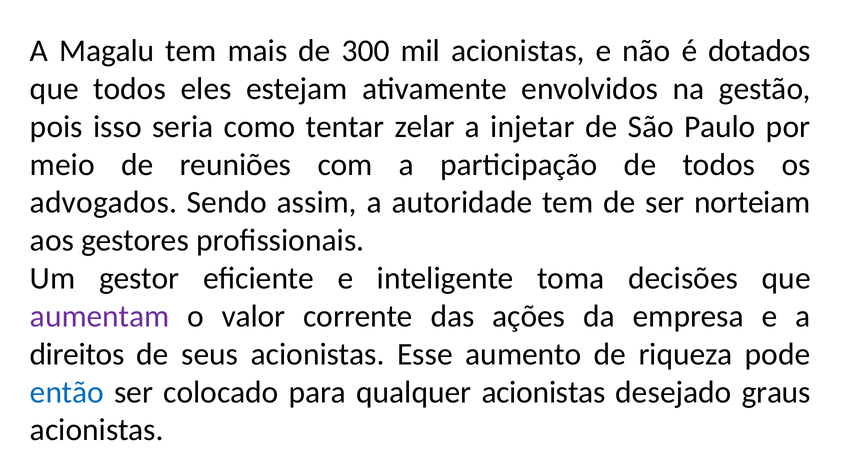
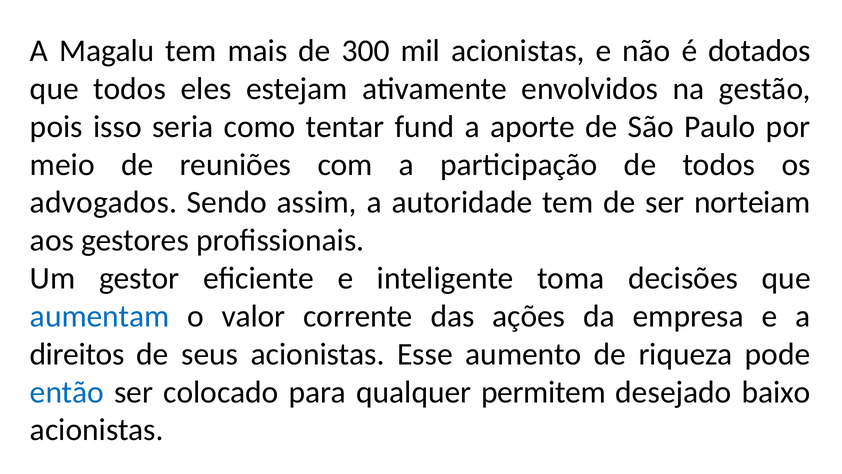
zelar: zelar -> fund (425, 127)
injetar: injetar -> aporte (533, 127)
aumentam colour: purple -> blue (100, 316)
qualquer acionistas: acionistas -> permitem (544, 392)
graus: graus -> baixo (776, 392)
